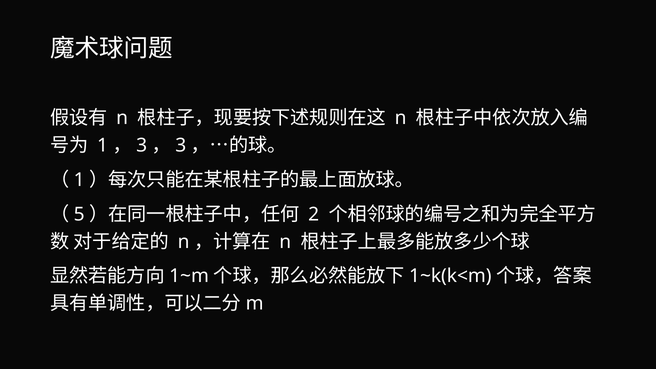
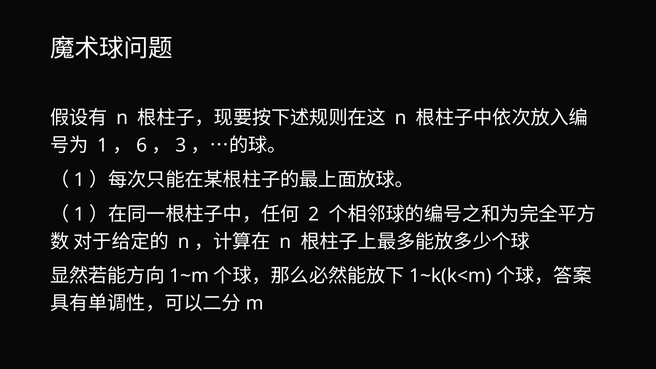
3: 3 -> 6 (142, 146)
5: 5 -> 1 (79, 214)
